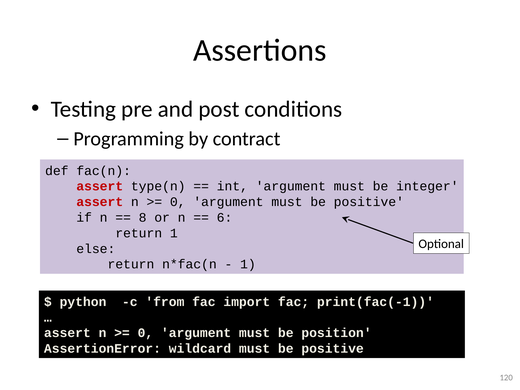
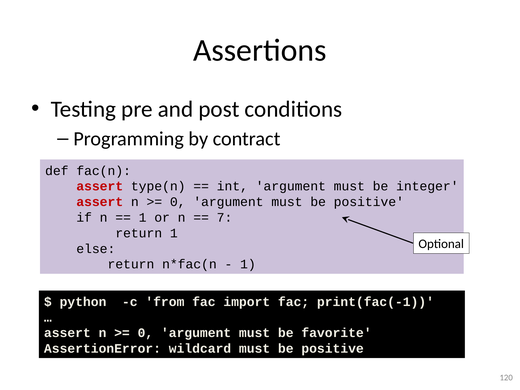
8: 8 -> 1 (143, 218)
6: 6 -> 7 (225, 218)
position: position -> favorite (336, 333)
